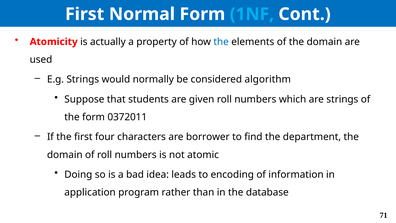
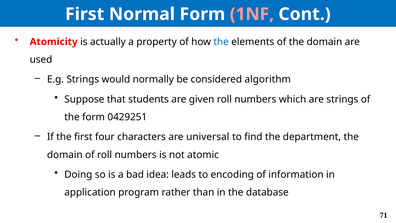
1NF colour: light blue -> pink (252, 14)
0372011: 0372011 -> 0429251 (127, 117)
borrower: borrower -> universal (208, 137)
